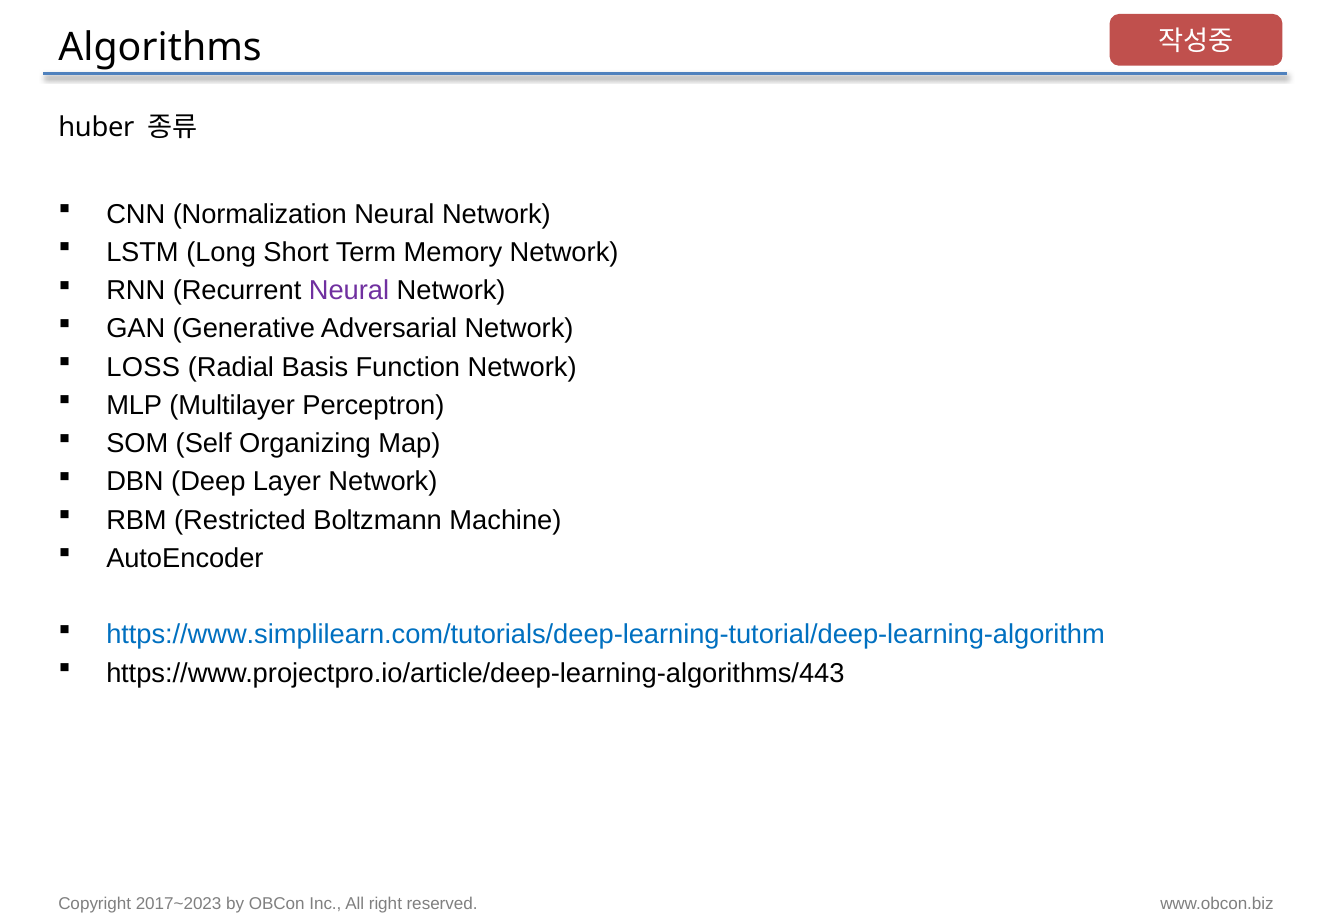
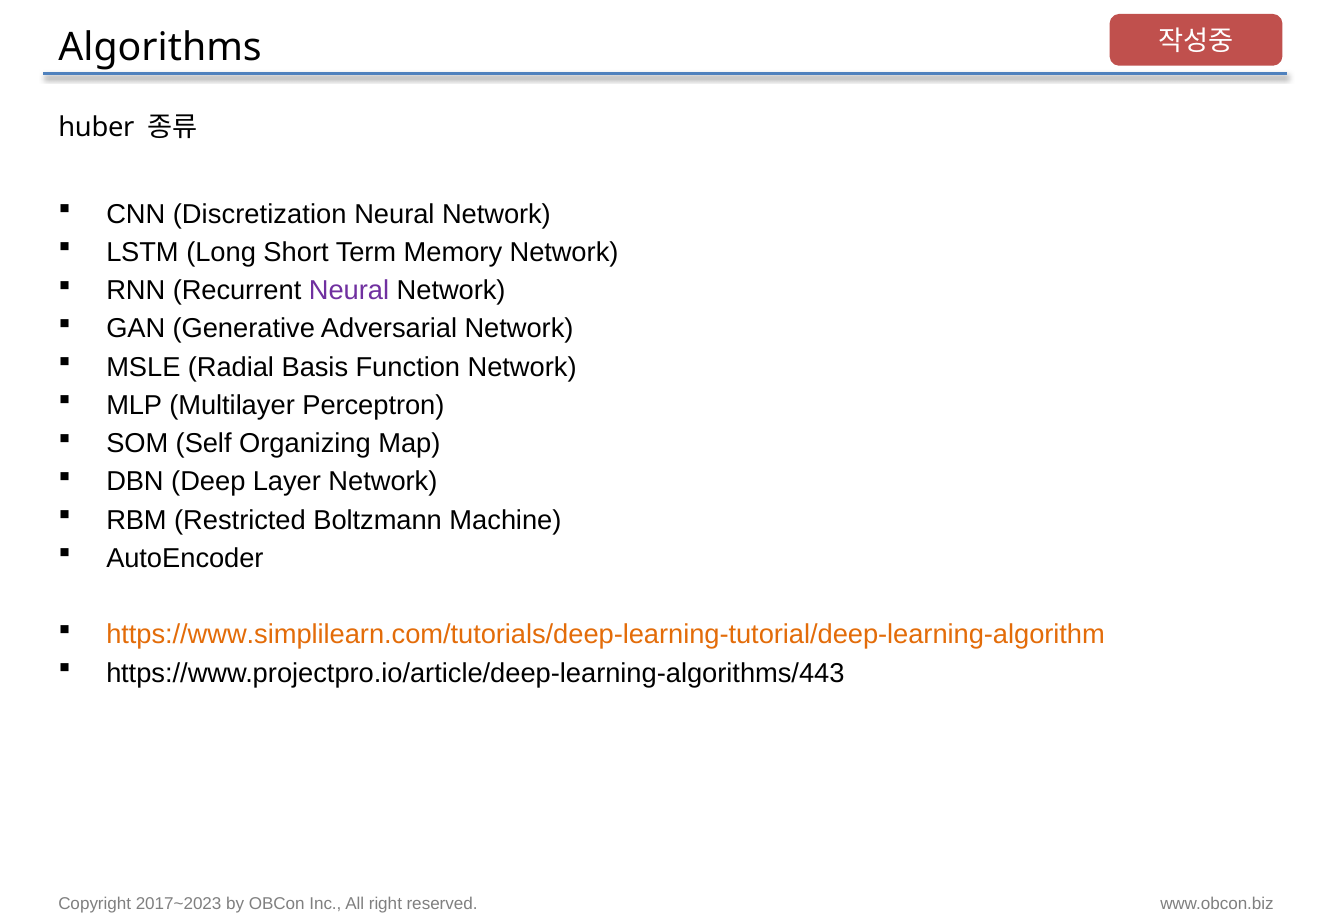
Normalization: Normalization -> Discretization (260, 214)
LOSS: LOSS -> MSLE (143, 367)
https://www.simplilearn.com/tutorials/deep-learning-tutorial/deep-learning-algorithm colour: blue -> orange (606, 635)
